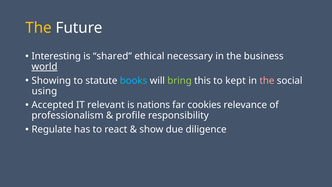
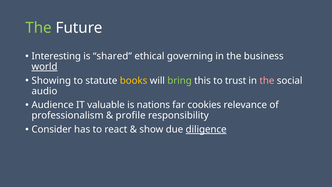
The colour: yellow -> light green (39, 28)
necessary: necessary -> governing (190, 56)
books colour: light blue -> yellow (134, 81)
kept: kept -> trust (236, 81)
using: using -> audio (44, 91)
Accepted: Accepted -> Audience (53, 105)
relevant: relevant -> valuable (106, 105)
Regulate: Regulate -> Consider (52, 129)
diligence underline: none -> present (206, 129)
